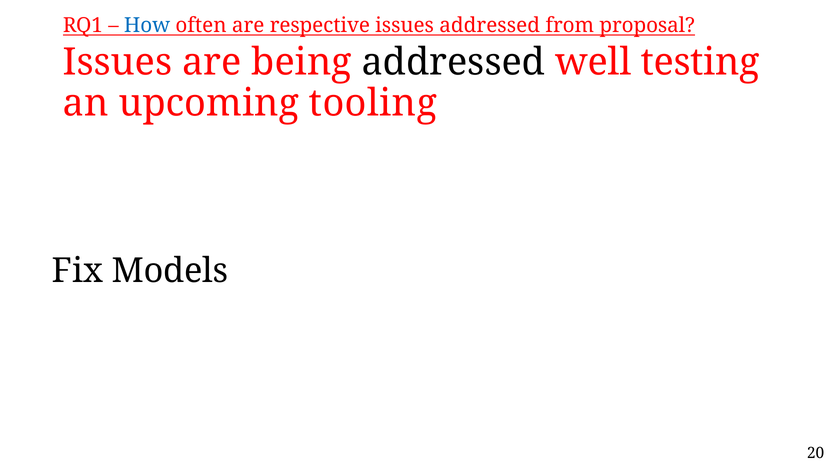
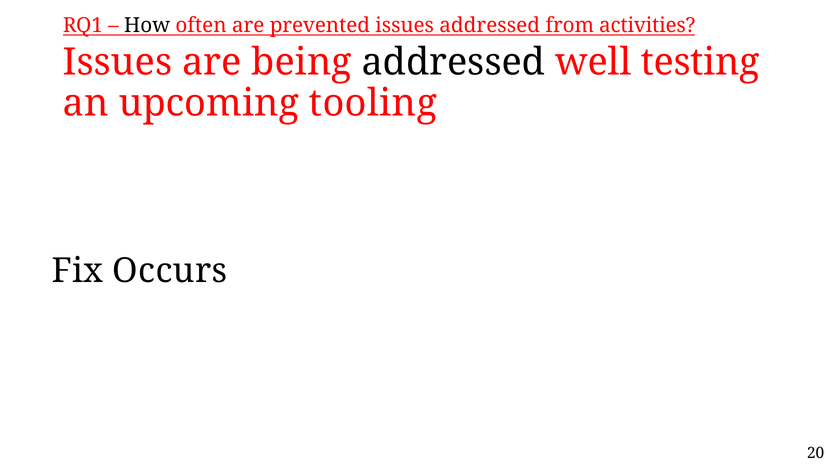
How colour: blue -> black (147, 25)
respective: respective -> prevented (320, 25)
proposal: proposal -> activities (647, 25)
Models: Models -> Occurs (170, 271)
